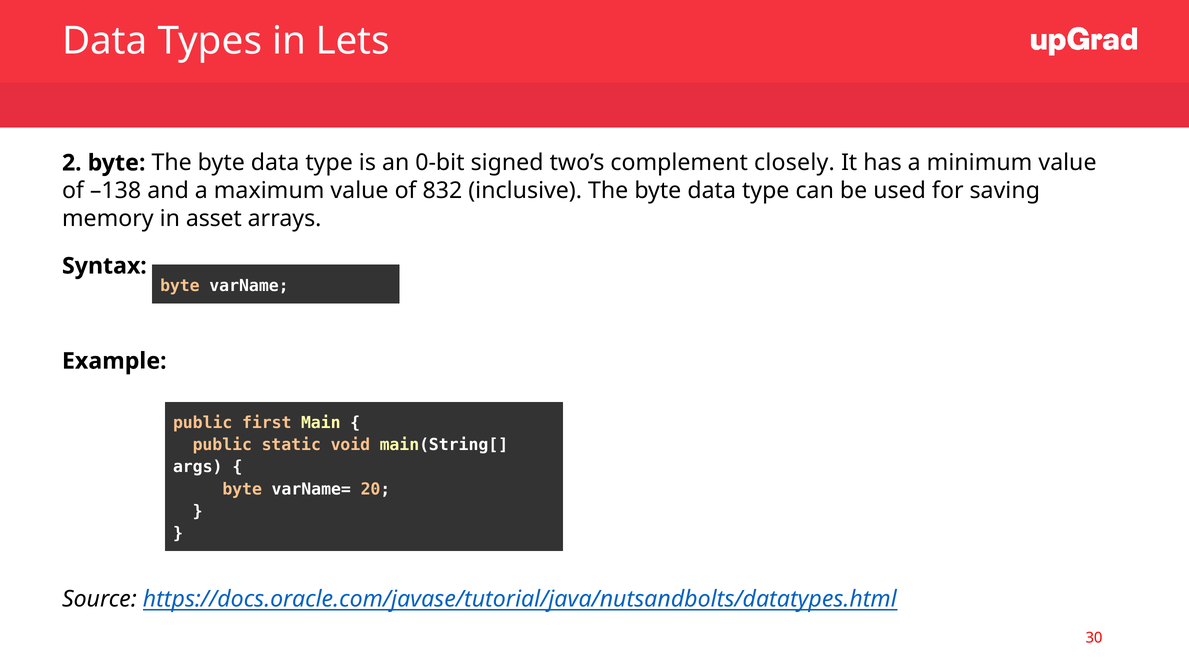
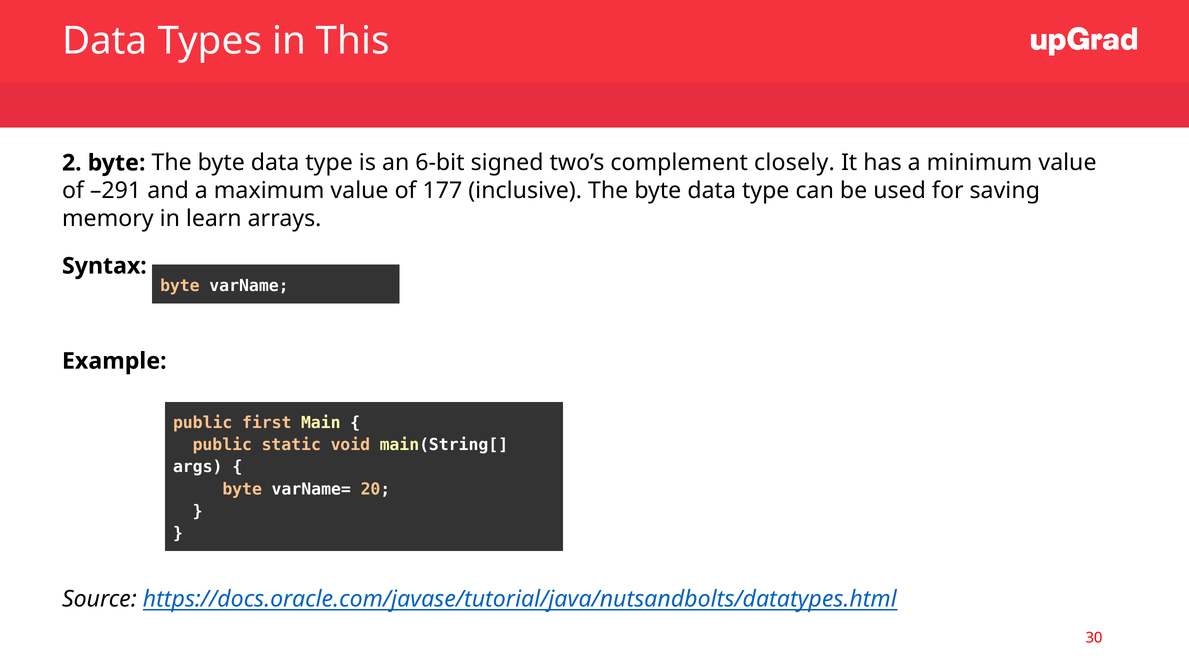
Lets: Lets -> This (353, 41)
0-bit: 0-bit -> 6-bit (440, 163)
–138: –138 -> –291 (116, 191)
832: 832 -> 177 (442, 191)
asset: asset -> learn (214, 218)
